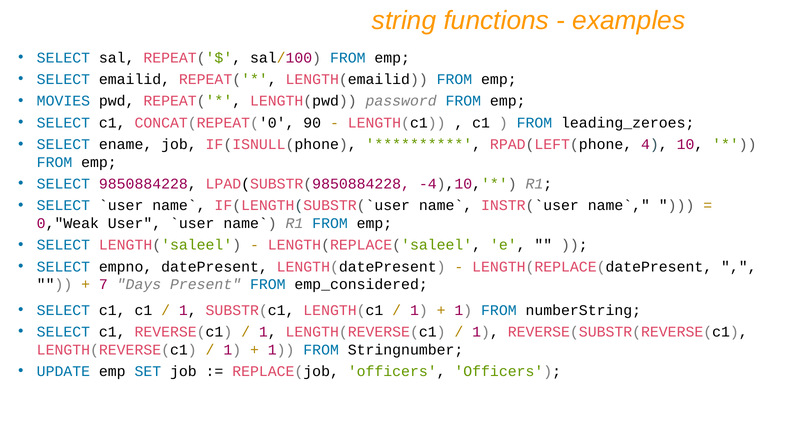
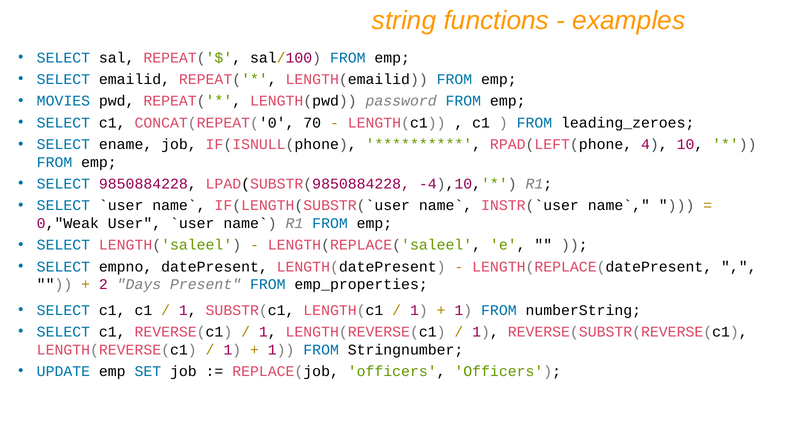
90: 90 -> 70 (312, 123)
7: 7 -> 2 (103, 285)
emp_considered: emp_considered -> emp_properties (361, 285)
